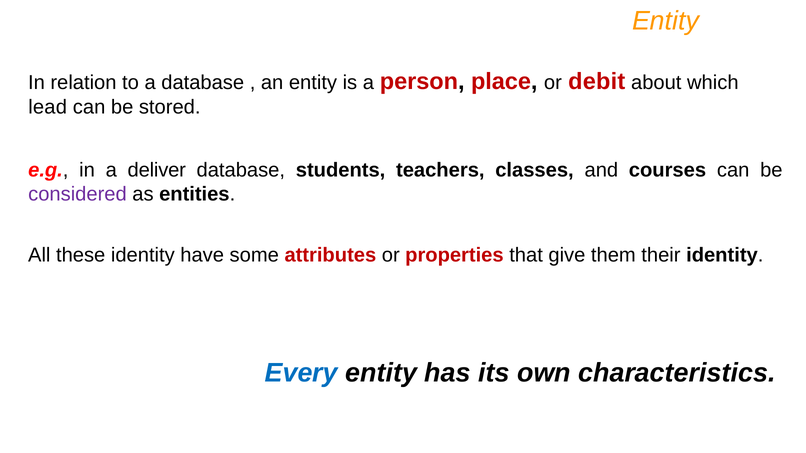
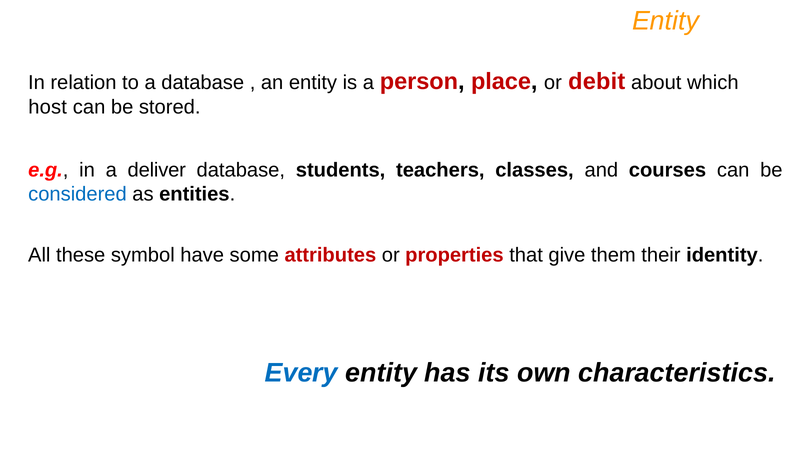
lead: lead -> host (48, 107)
considered colour: purple -> blue (77, 194)
these identity: identity -> symbol (143, 255)
